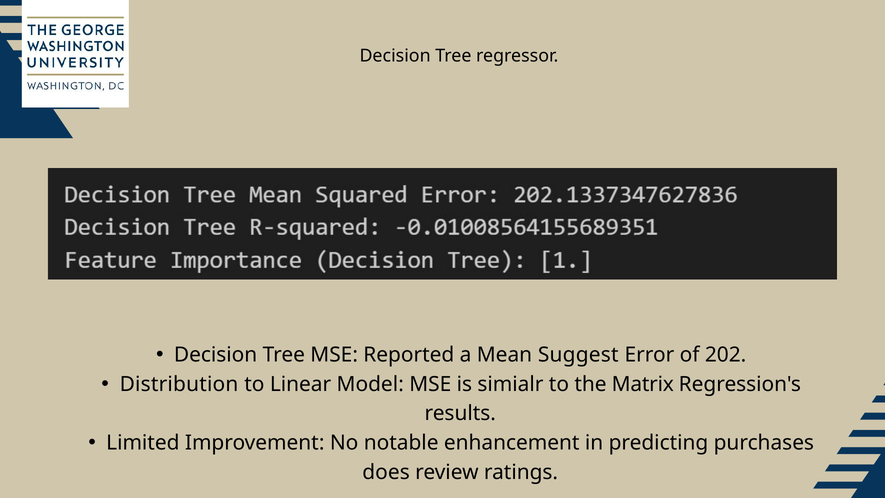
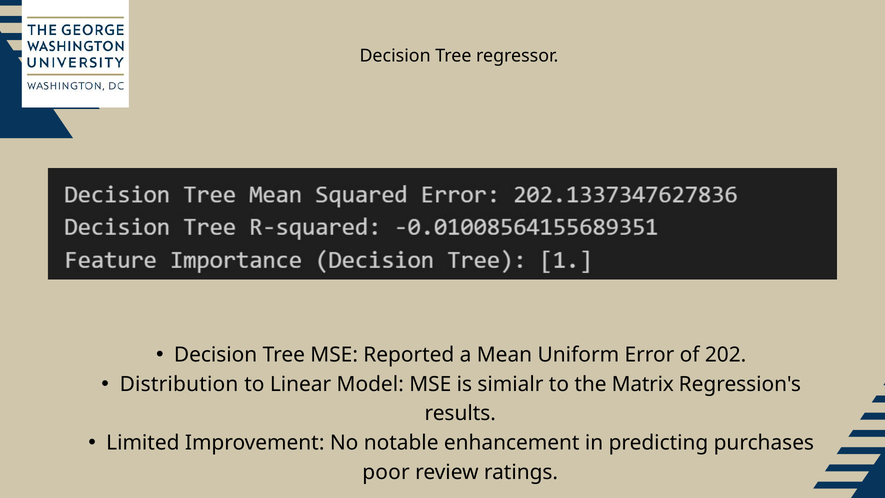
Suggest: Suggest -> Uniform (578, 355)
does: does -> poor (386, 472)
